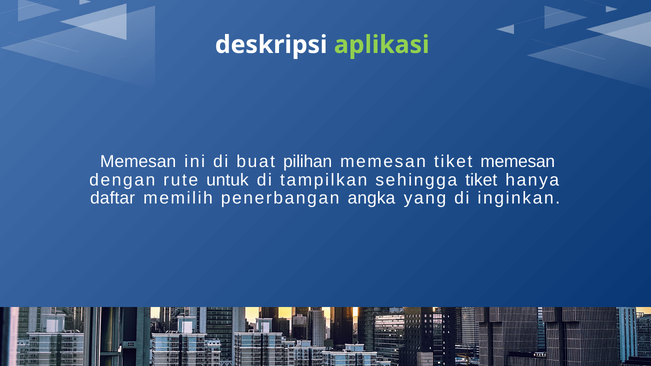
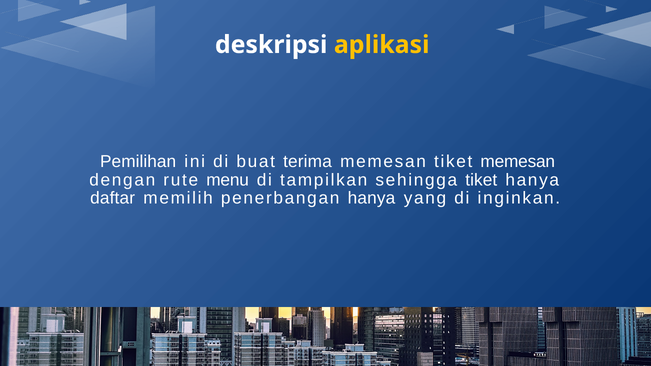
aplikasi colour: light green -> yellow (382, 45)
Memesan: Memesan -> Pemilihan (138, 162)
pilihan: pilihan -> terima (307, 162)
untuk: untuk -> menu (228, 180)
penerbangan angka: angka -> hanya (371, 198)
